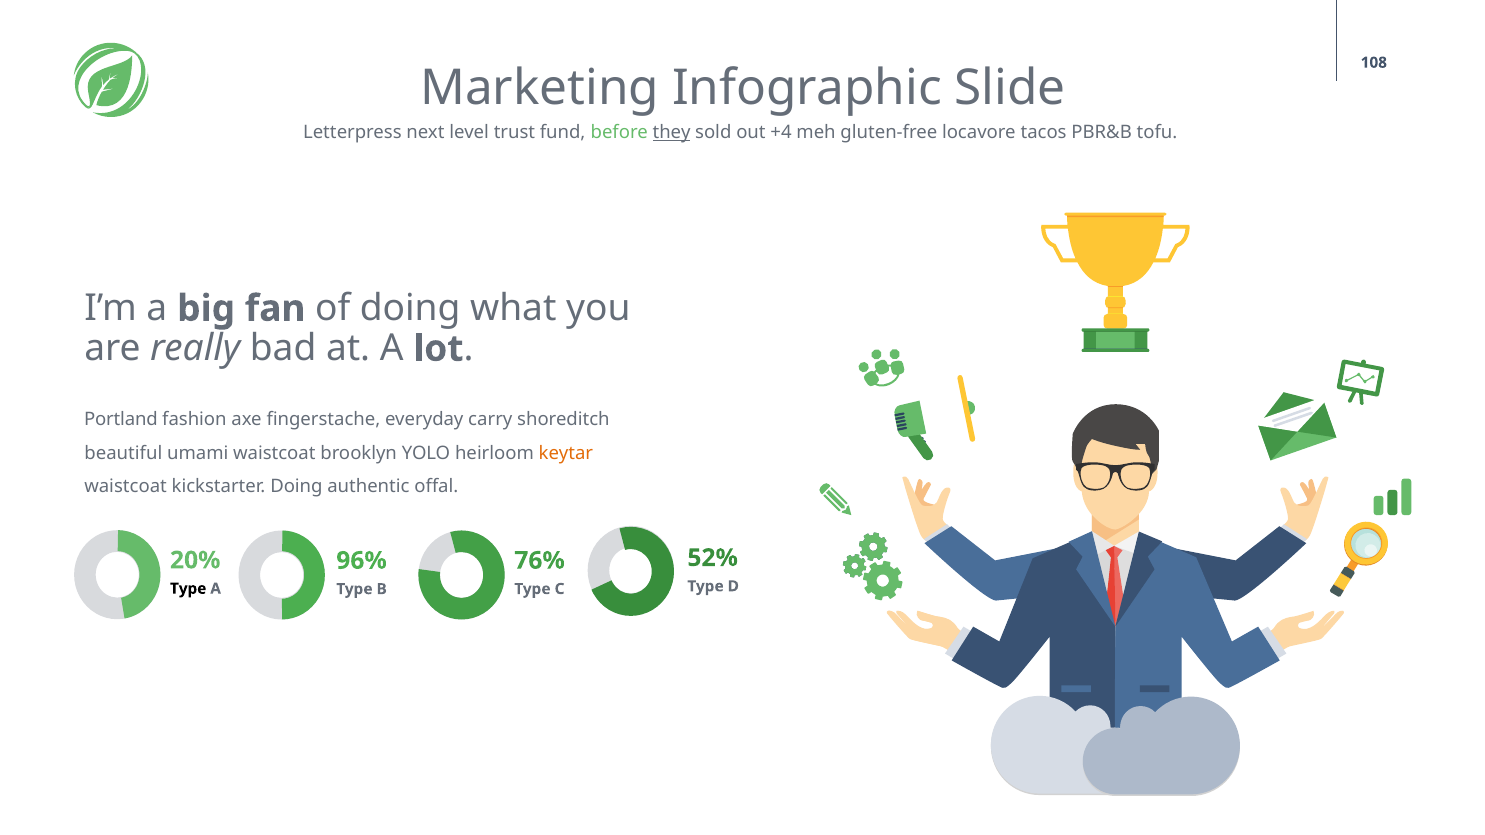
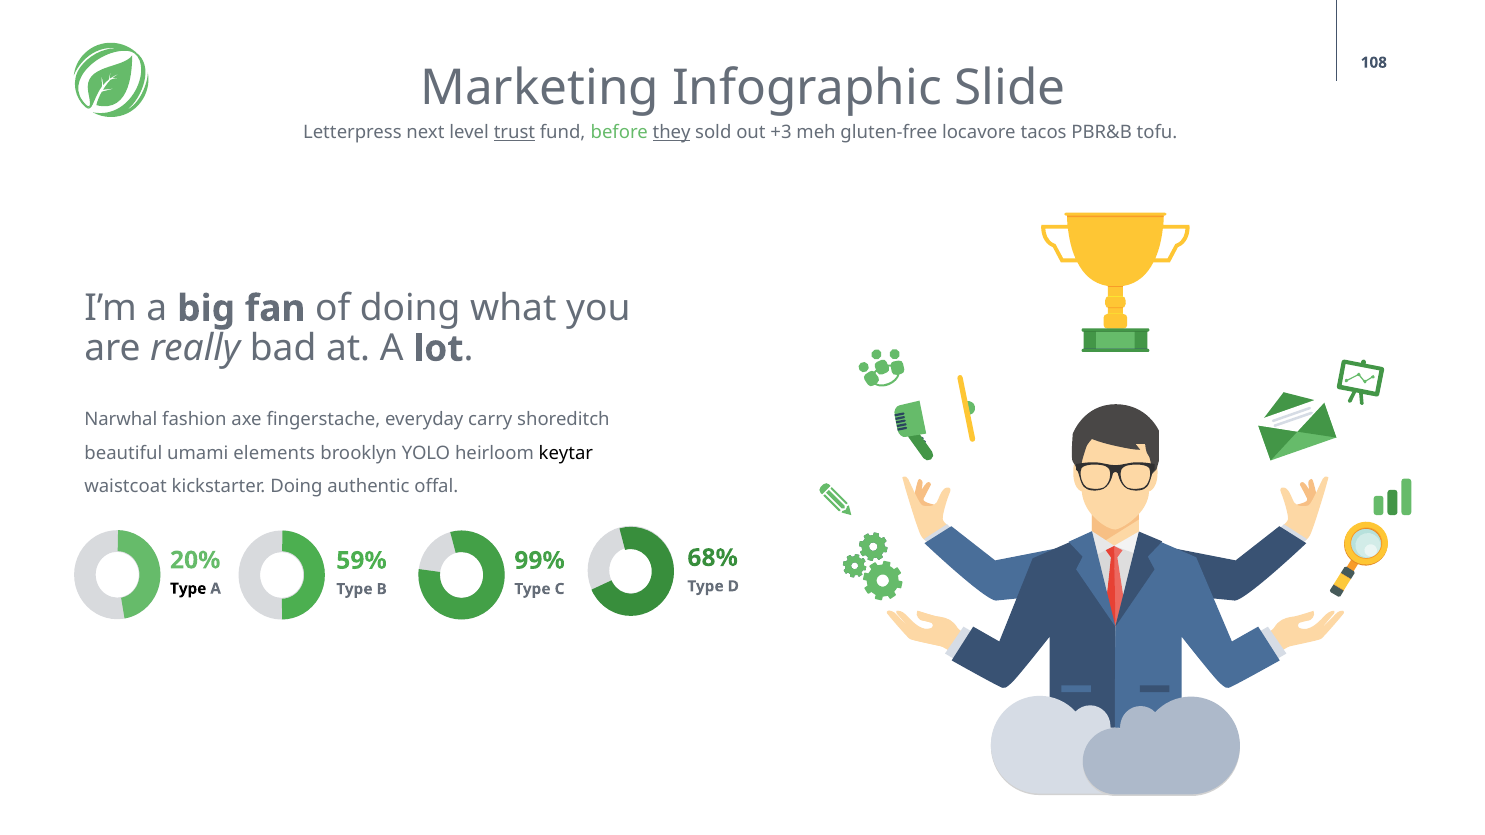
trust underline: none -> present (514, 132)
+4: +4 -> +3 (781, 132)
Portland: Portland -> Narwhal (121, 420)
umami waistcoat: waistcoat -> elements (274, 453)
keytar colour: orange -> black (566, 453)
52%: 52% -> 68% (713, 558)
76%: 76% -> 99% (540, 561)
96%: 96% -> 59% (361, 561)
